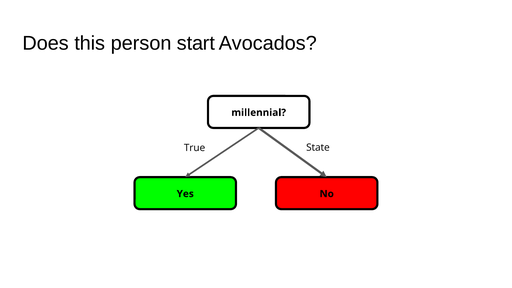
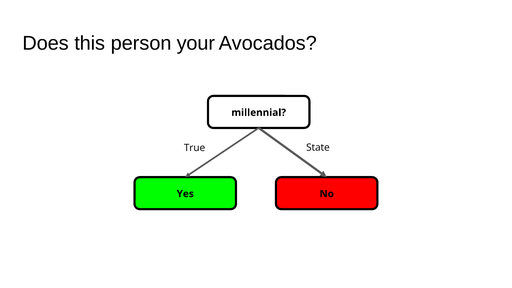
start: start -> your (196, 43)
